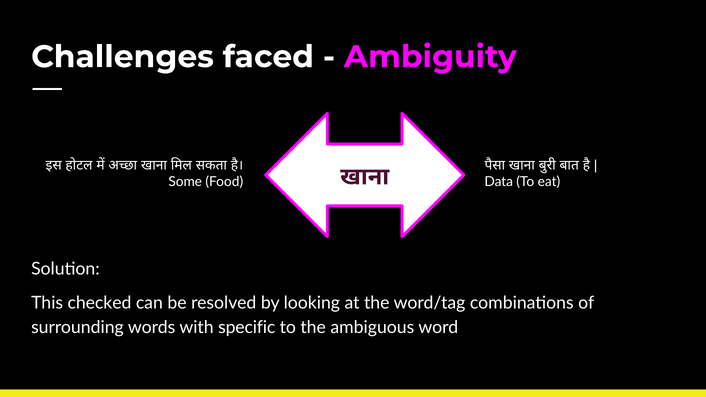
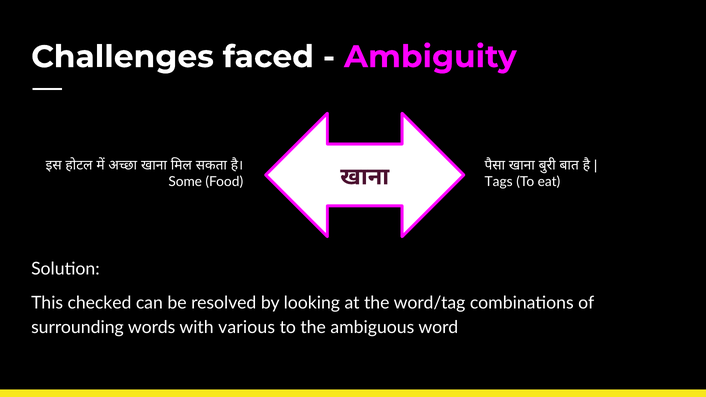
Data: Data -> Tags (499, 182)
specific: specific -> various (247, 327)
